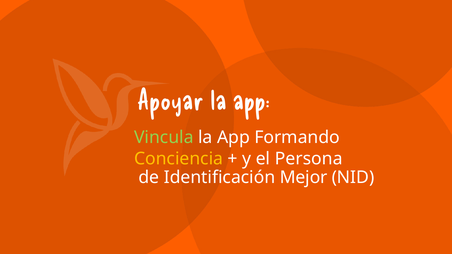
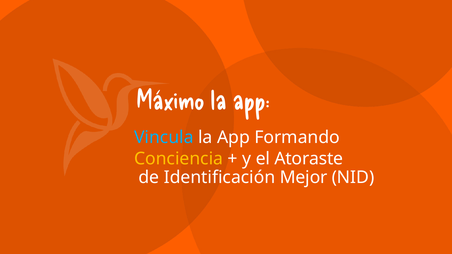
Apoyar: Apoyar -> Máximo (171, 101)
Vincula colour: light green -> light blue (164, 138)
Persona: Persona -> Atoraste (309, 159)
